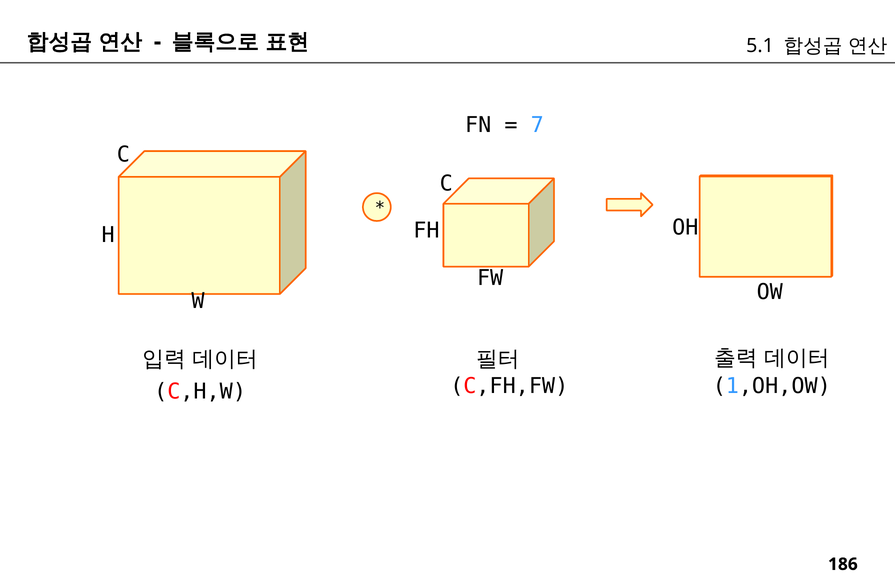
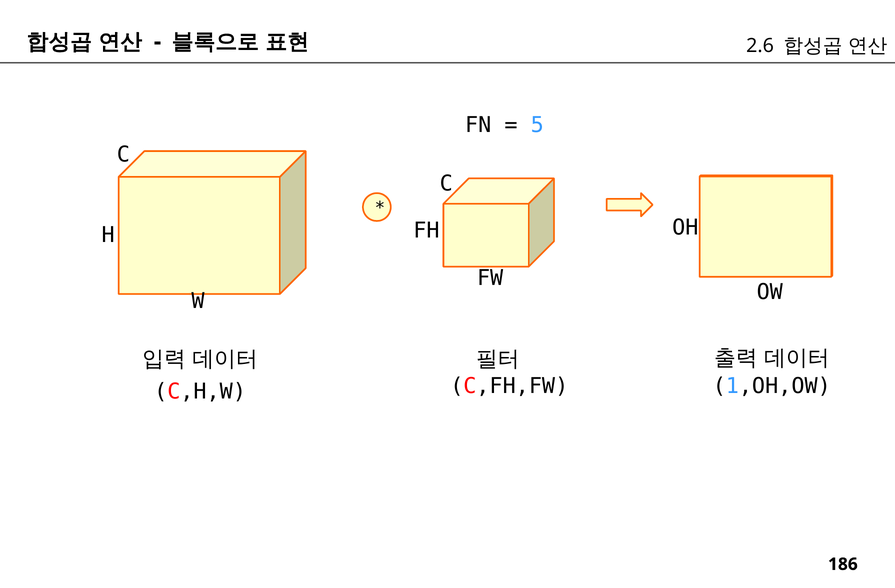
5.1: 5.1 -> 2.6 (760, 46)
7: 7 -> 5 (537, 125)
